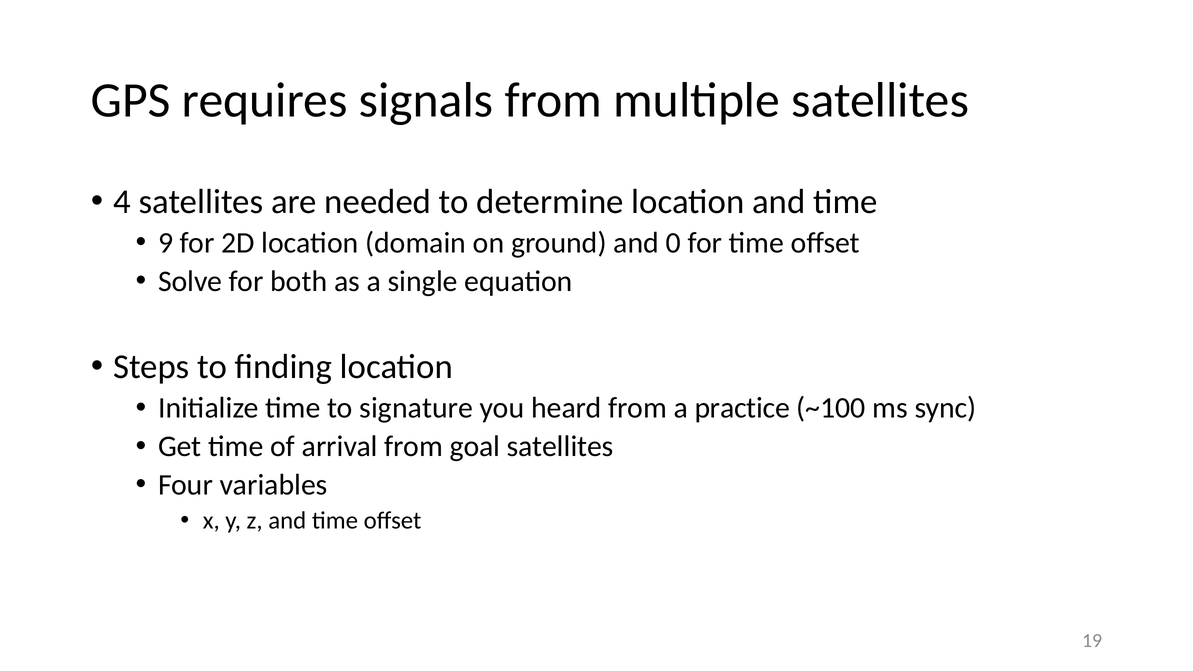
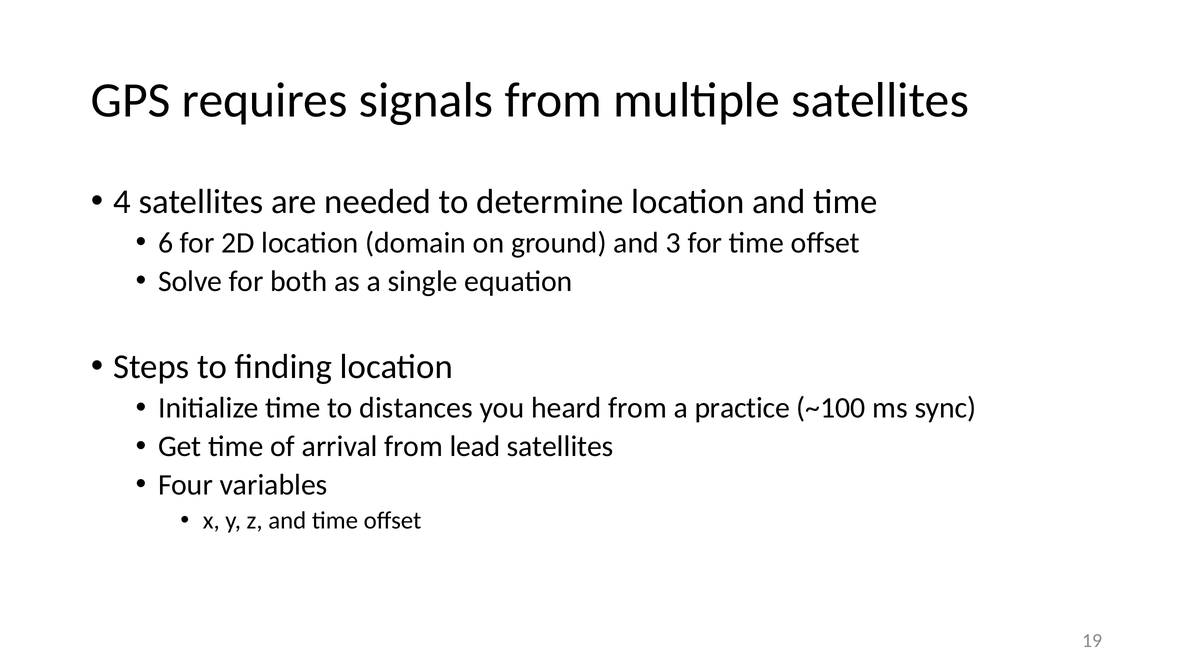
9: 9 -> 6 (166, 243)
0: 0 -> 3 (673, 243)
signature: signature -> distances (416, 408)
goal: goal -> lead (475, 446)
